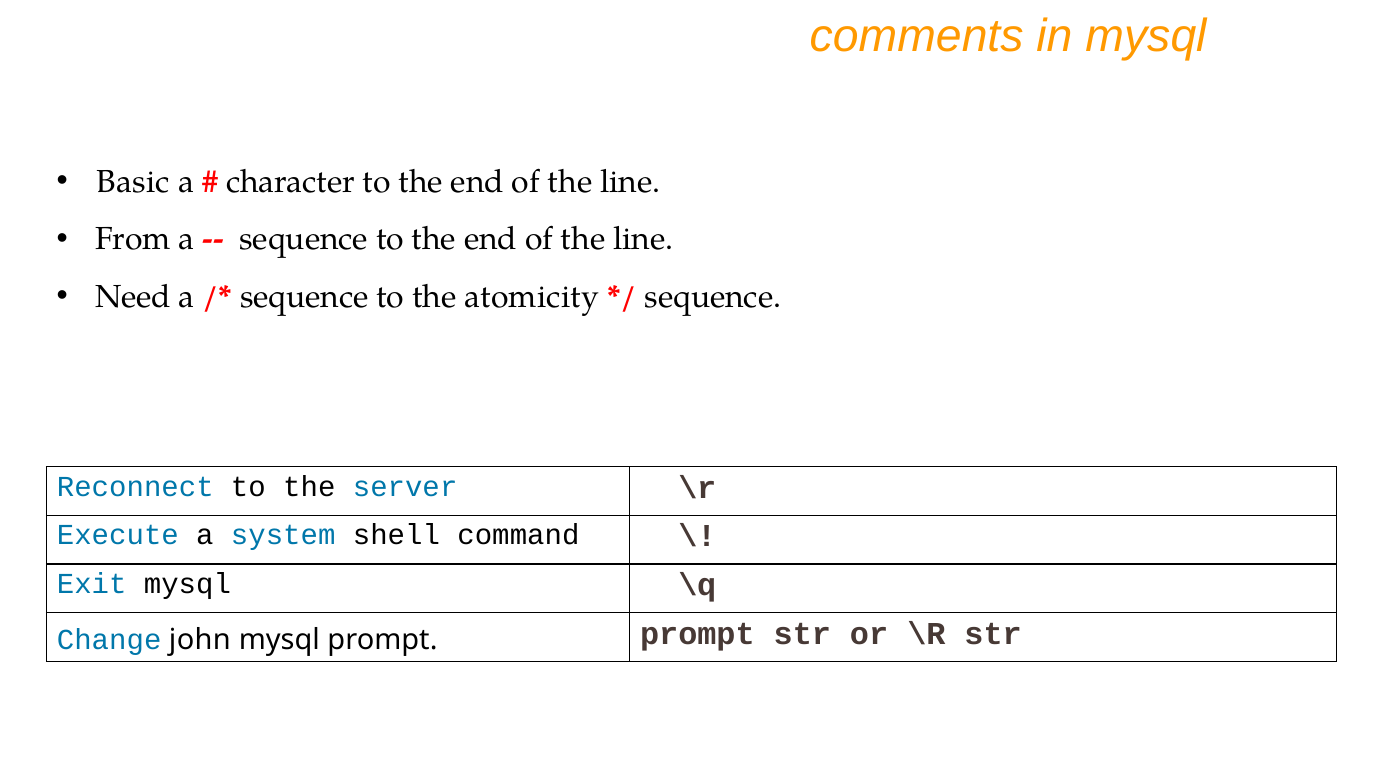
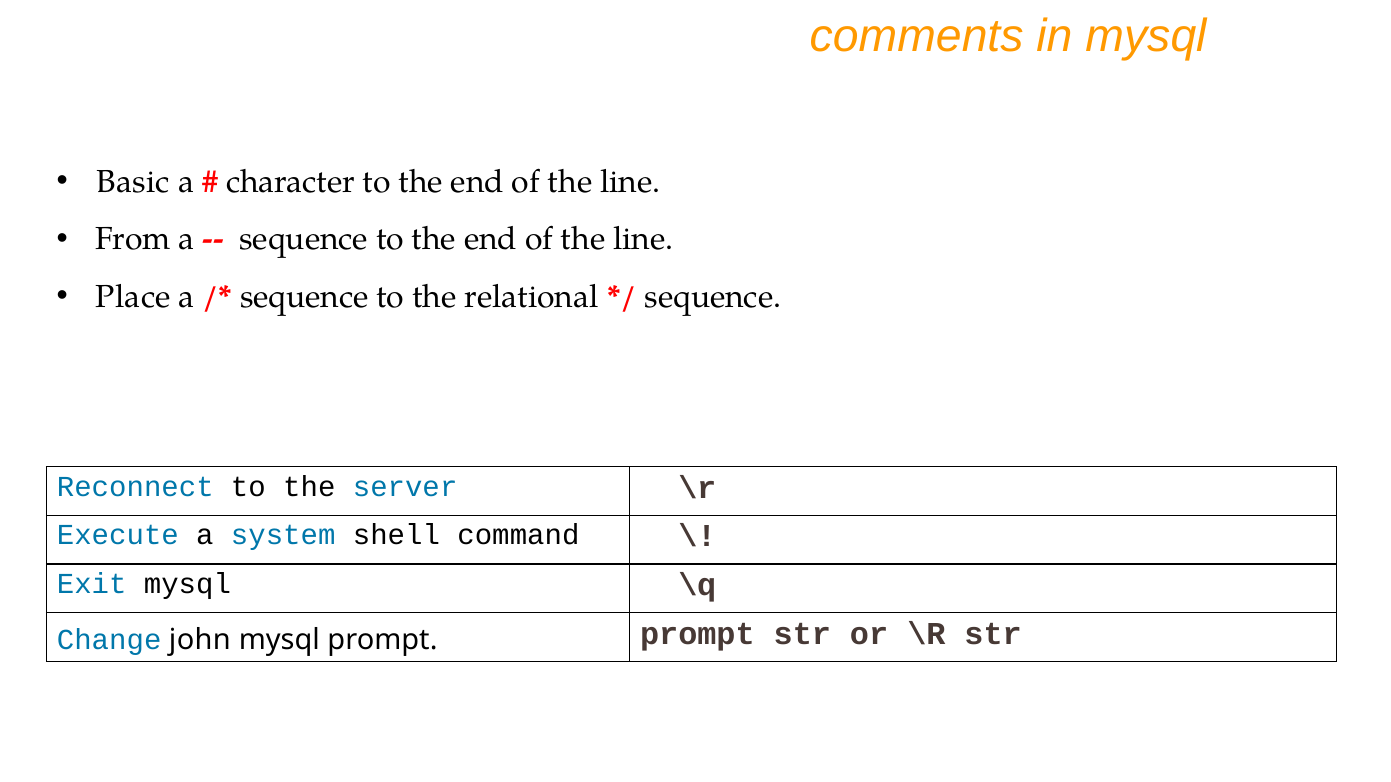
Need: Need -> Place (133, 297)
atomicity: atomicity -> relational (532, 297)
